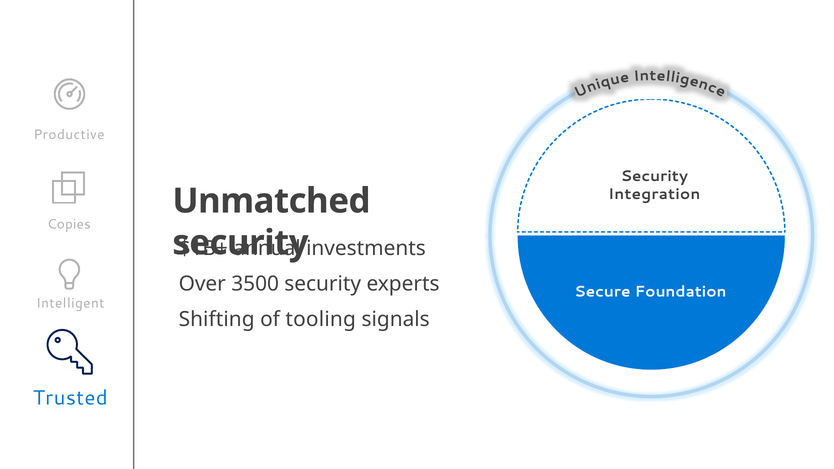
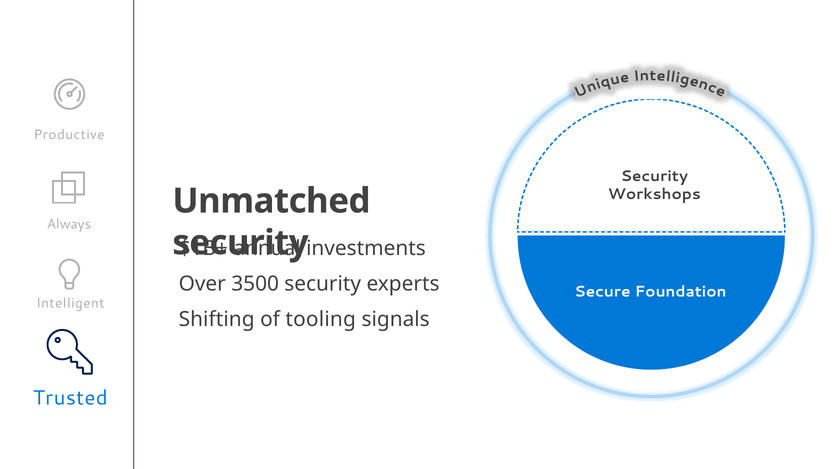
Integration: Integration -> Workshops (654, 194)
Copies: Copies -> Always (69, 224)
